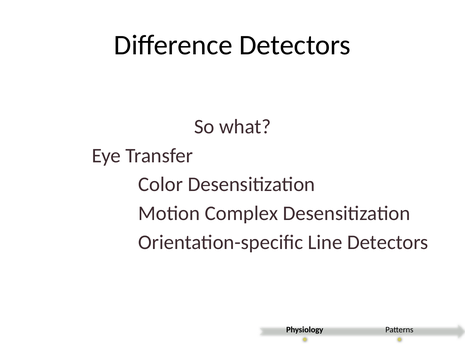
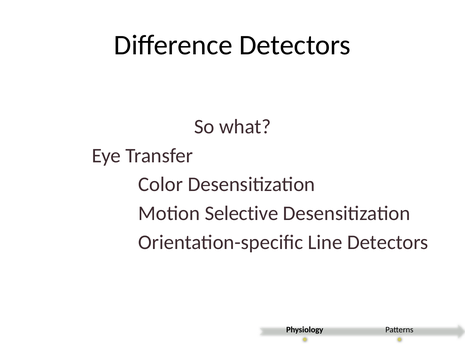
Complex: Complex -> Selective (242, 213)
